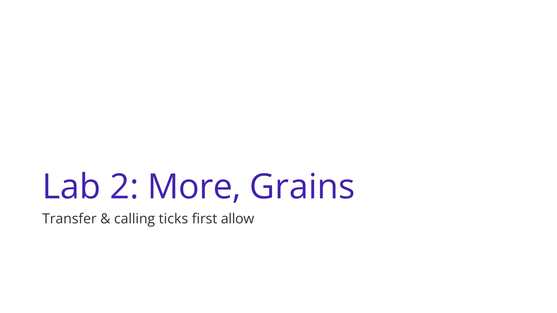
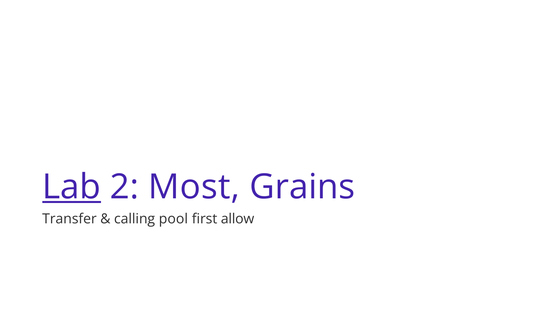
Lab underline: none -> present (72, 187)
More: More -> Most (194, 187)
ticks: ticks -> pool (173, 219)
